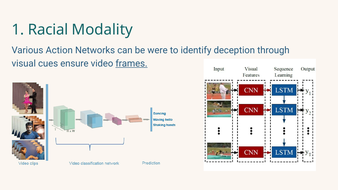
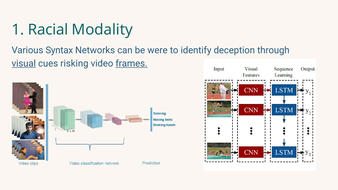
Action: Action -> Syntax (59, 50)
visual underline: none -> present (24, 63)
ensure: ensure -> risking (74, 63)
